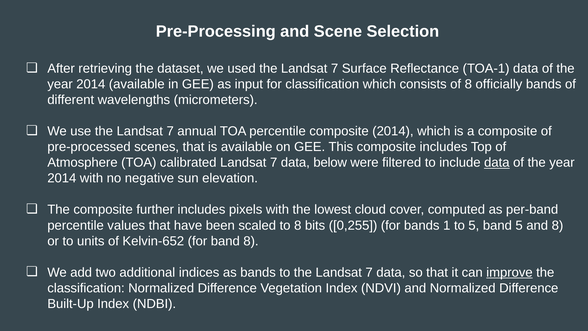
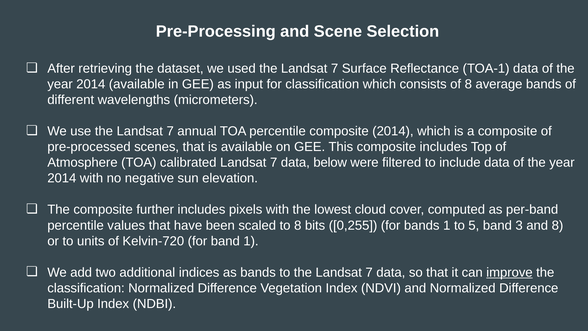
officially: officially -> average (499, 84)
data underline: present -> none (497, 163)
band 5: 5 -> 3 (519, 225)
Kelvin-652: Kelvin-652 -> Kelvin-720 (153, 241)
band 8: 8 -> 1 (251, 241)
